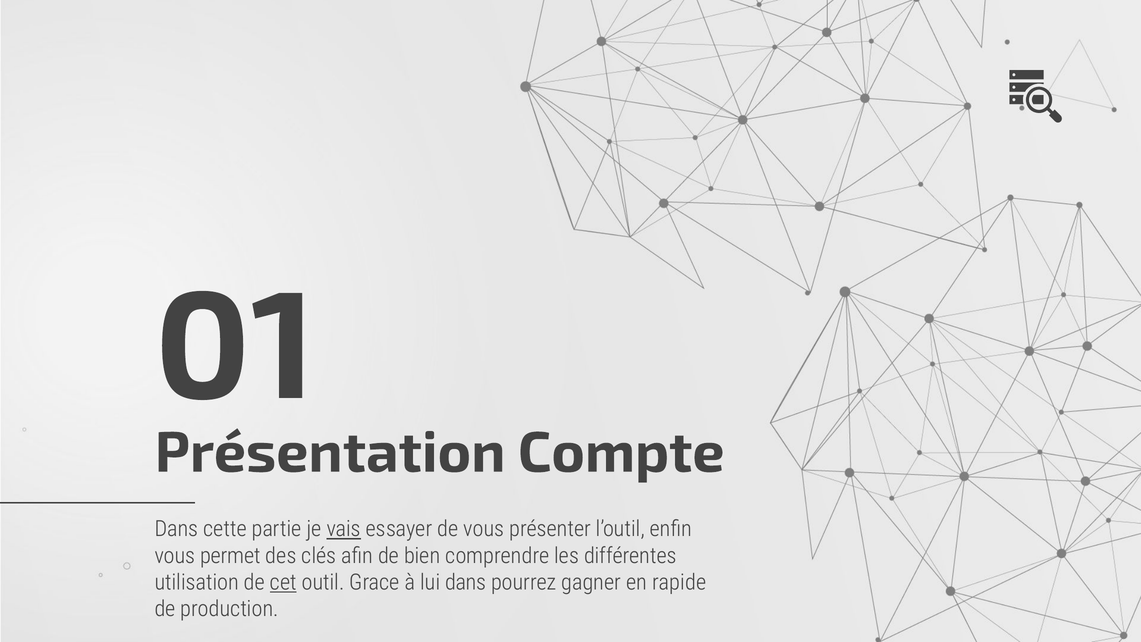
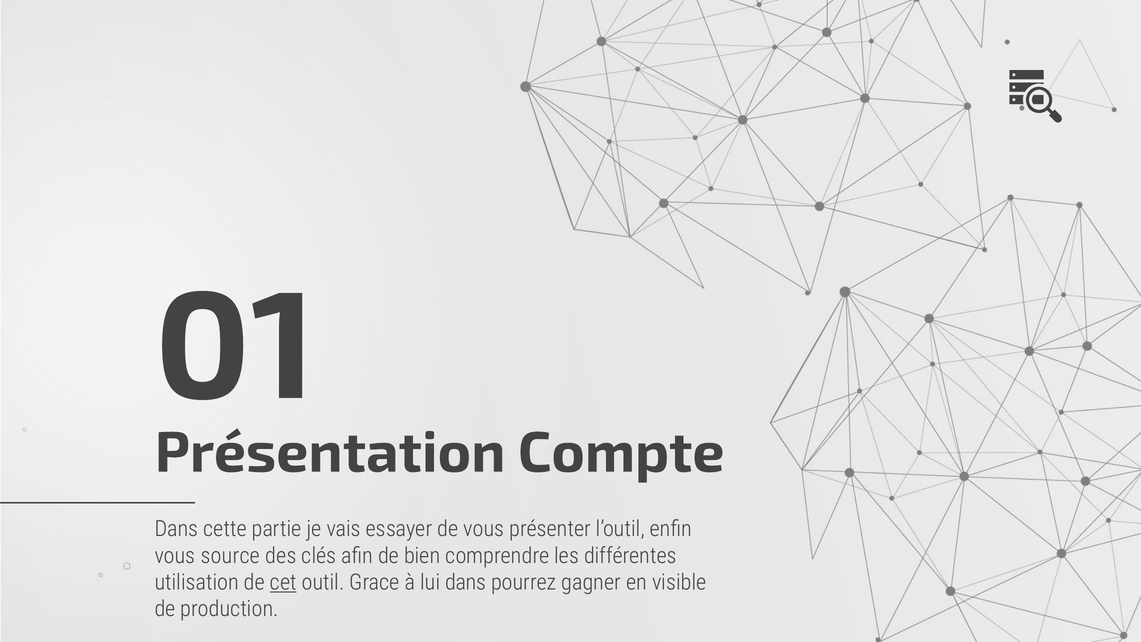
vais underline: present -> none (344, 529)
permet: permet -> source (230, 556)
rapide: rapide -> visible (679, 582)
